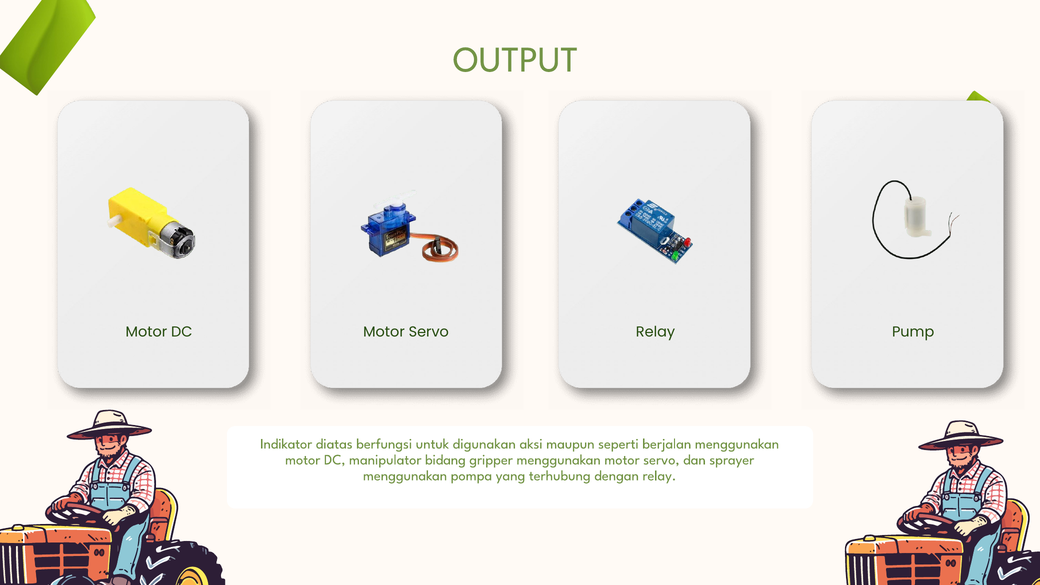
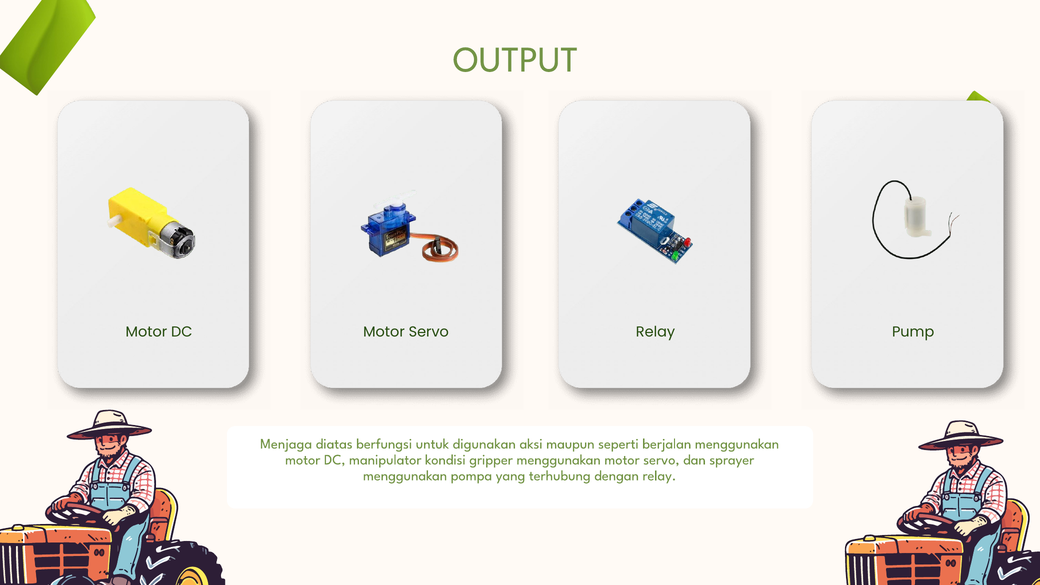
Indikator: Indikator -> Menjaga (286, 444)
bidang: bidang -> kondisi (445, 460)
